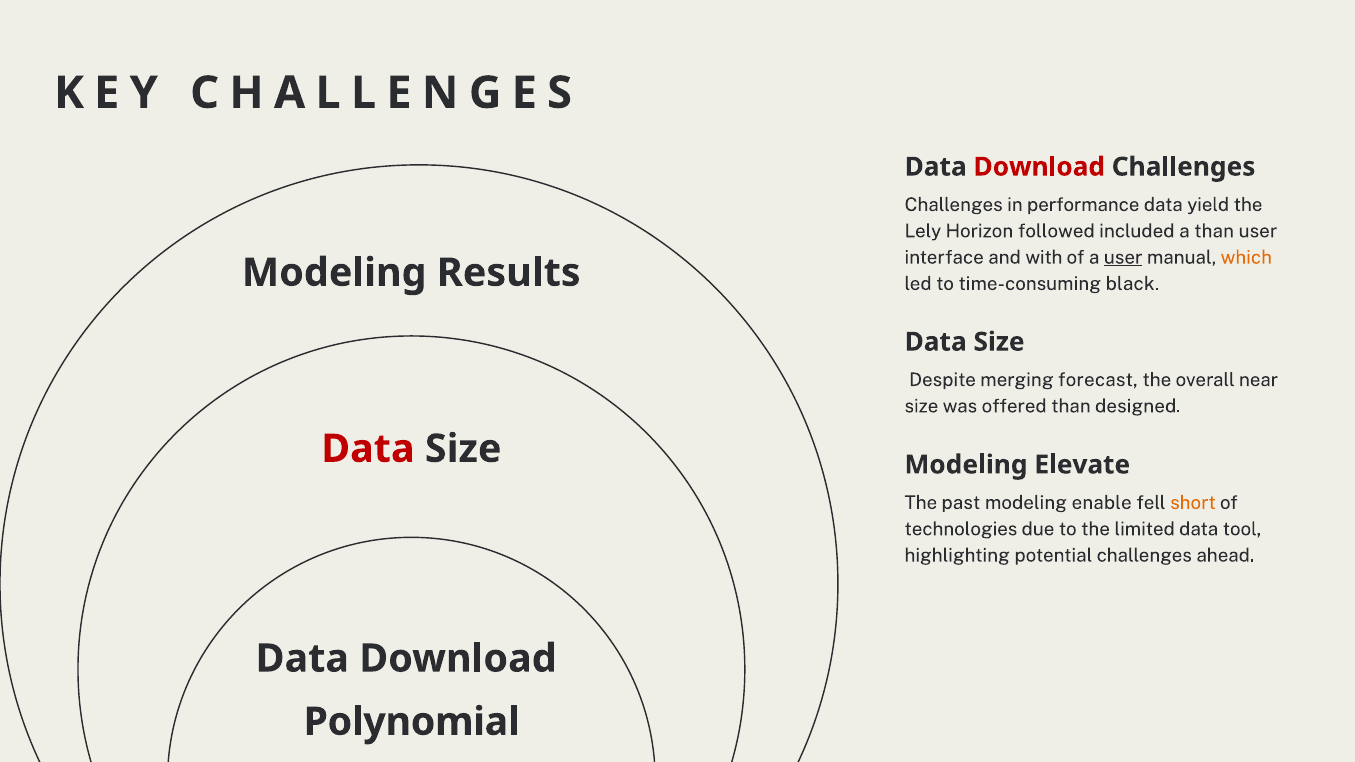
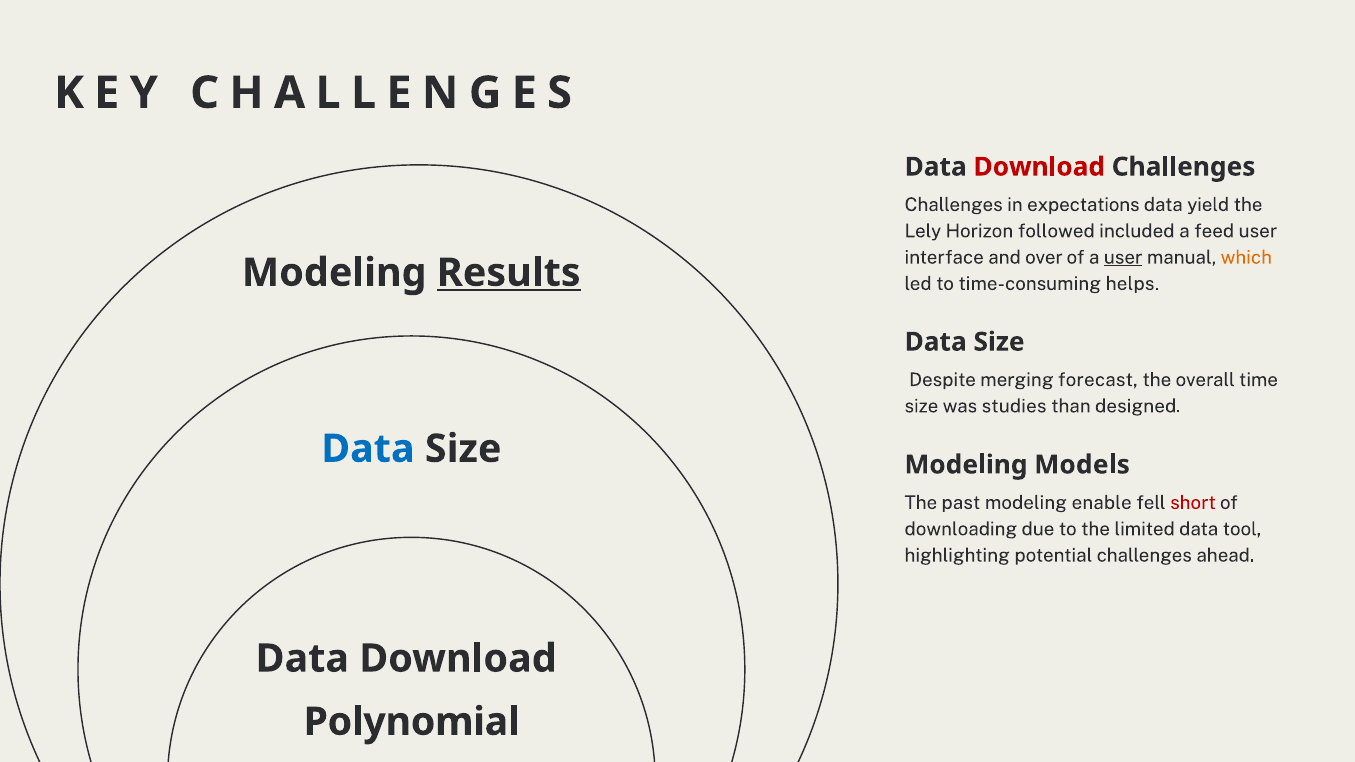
performance: performance -> expectations (1083, 205)
a than: than -> feed (1214, 231)
with: with -> over (1044, 257)
Results underline: none -> present (509, 273)
black: black -> helps (1132, 284)
near: near -> time (1258, 380)
offered: offered -> studies (1014, 406)
Data colour: red -> blue (368, 449)
Elevate: Elevate -> Models (1082, 465)
short colour: orange -> red (1193, 503)
technologies: technologies -> downloading (961, 529)
